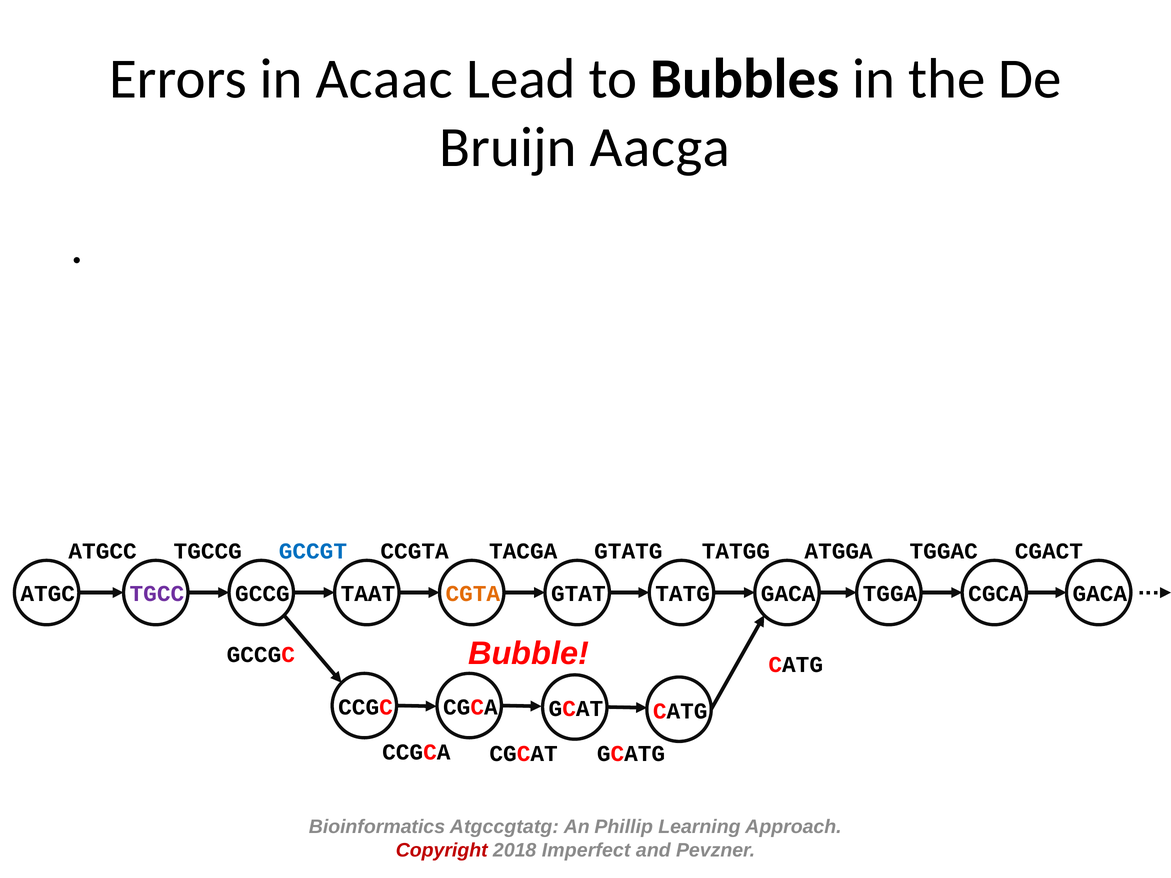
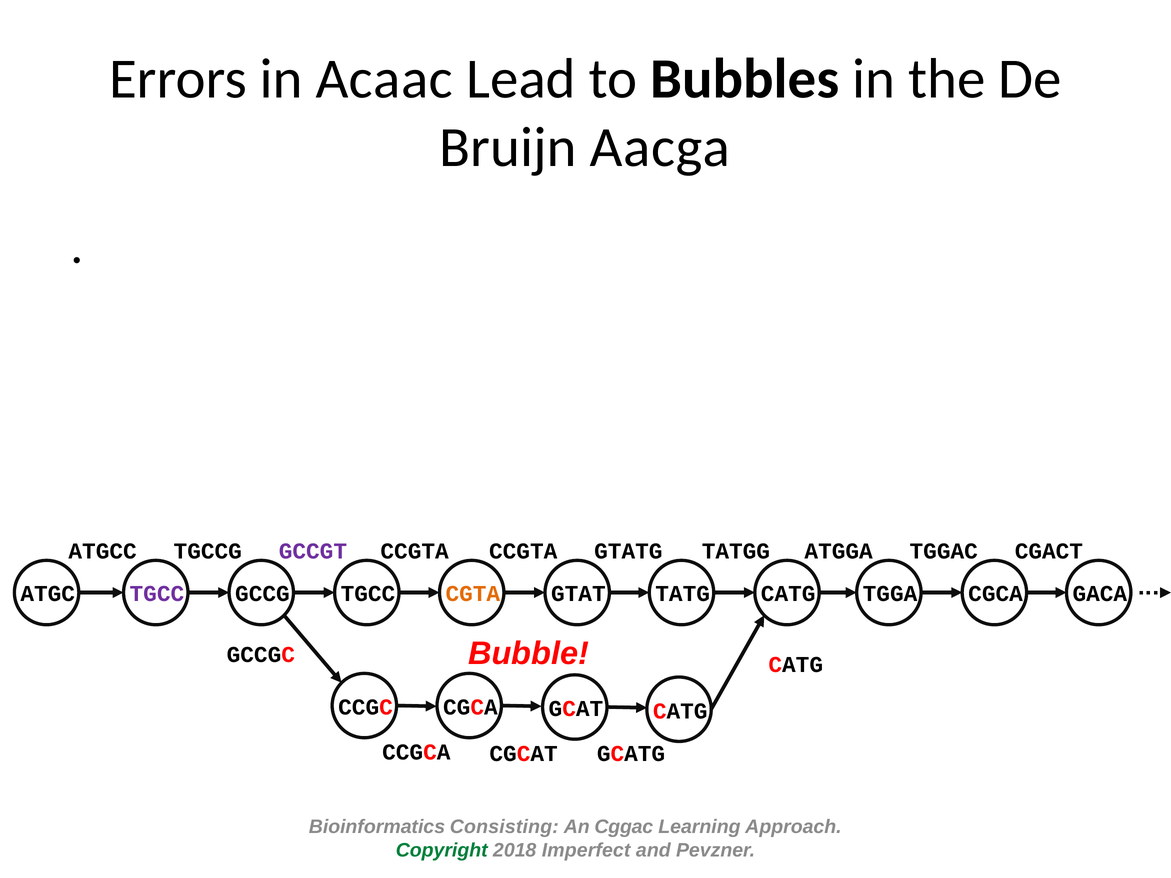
GCCGT colour: blue -> purple (313, 551)
CCGTA TACGA: TACGA -> CCGTA (523, 551)
GCCG TAAT: TAAT -> TGCC (368, 594)
TATG GACA: GACA -> CATG (788, 594)
Atgccgtatg: Atgccgtatg -> Consisting (504, 827)
Phillip: Phillip -> Cggac (624, 827)
Copyright colour: red -> green (442, 850)
